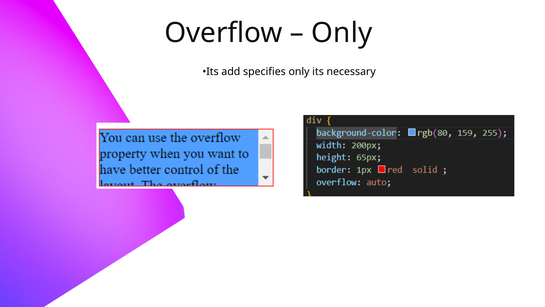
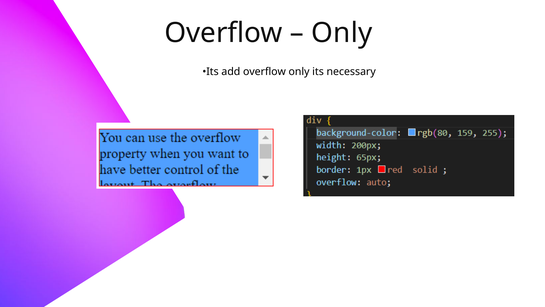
add specifies: specifies -> overflow (264, 72)
